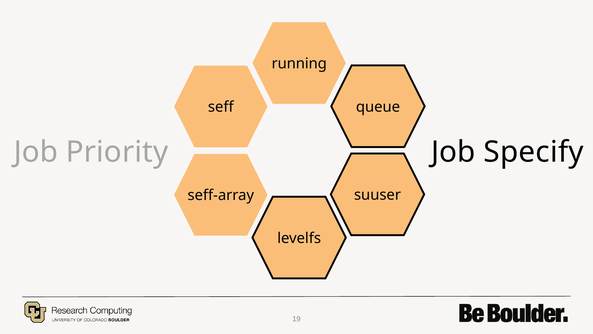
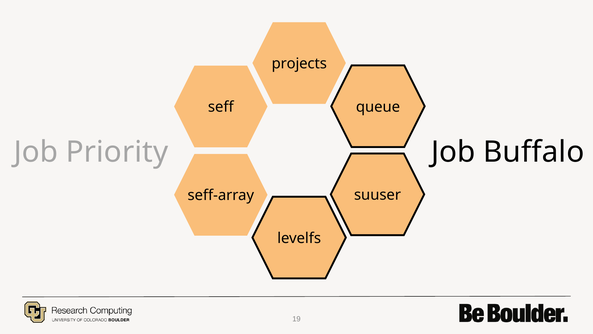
running: running -> projects (299, 64)
Specify: Specify -> Buffalo (534, 152)
